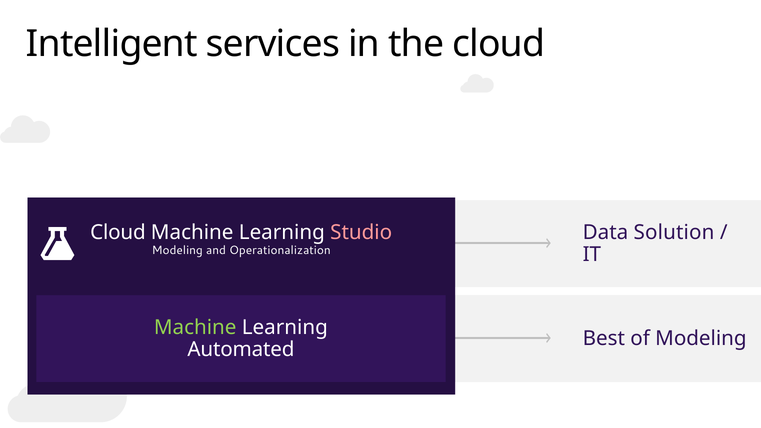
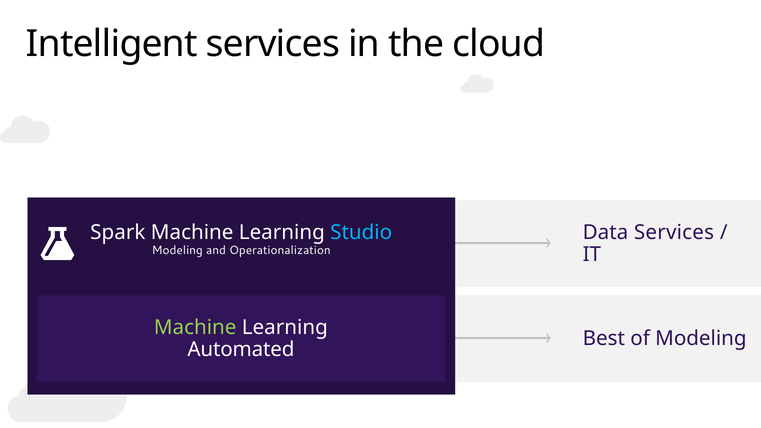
Data Solution: Solution -> Services (674, 232)
Cloud: Cloud -> Spark (118, 233)
Studio colour: pink -> light blue (361, 233)
